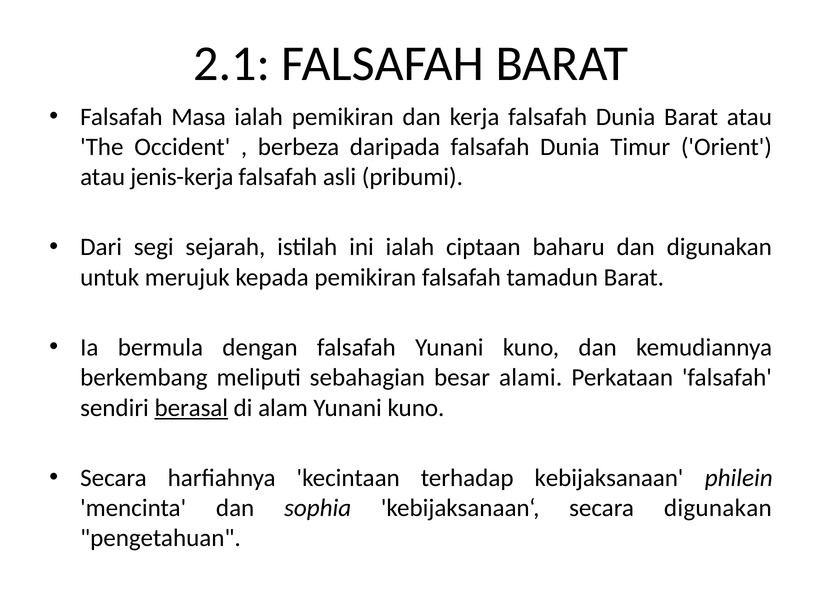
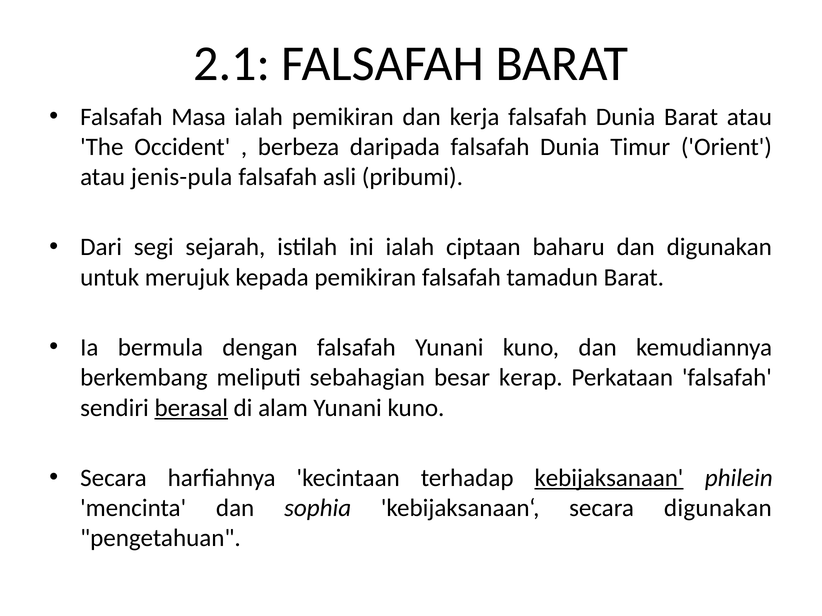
jenis-kerja: jenis-kerja -> jenis-pula (182, 177)
alami: alami -> kerap (531, 378)
kebijaksanaan underline: none -> present (609, 478)
